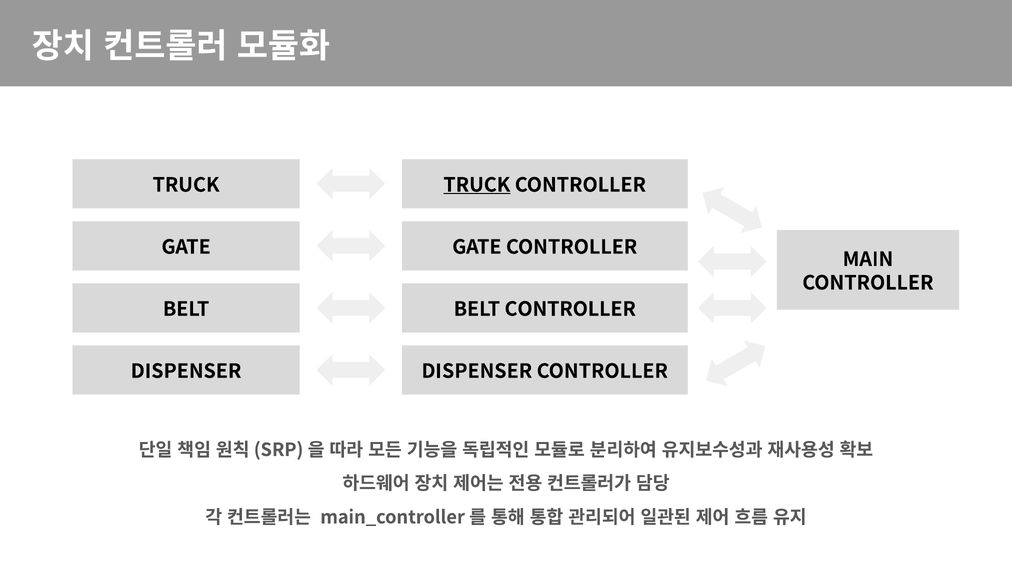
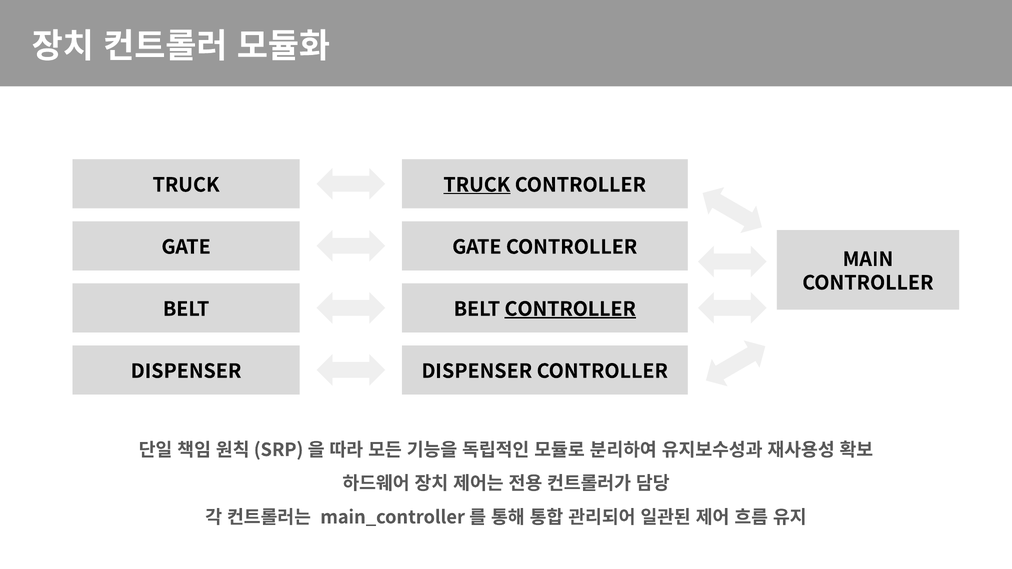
CONTROLLER underline: none -> present (570, 309)
